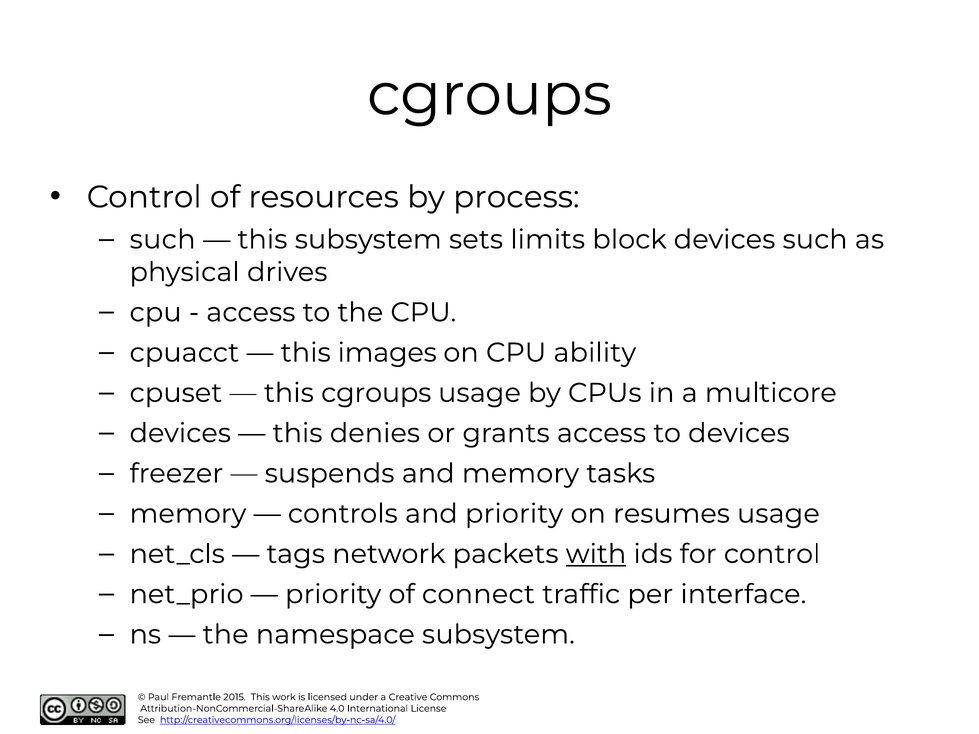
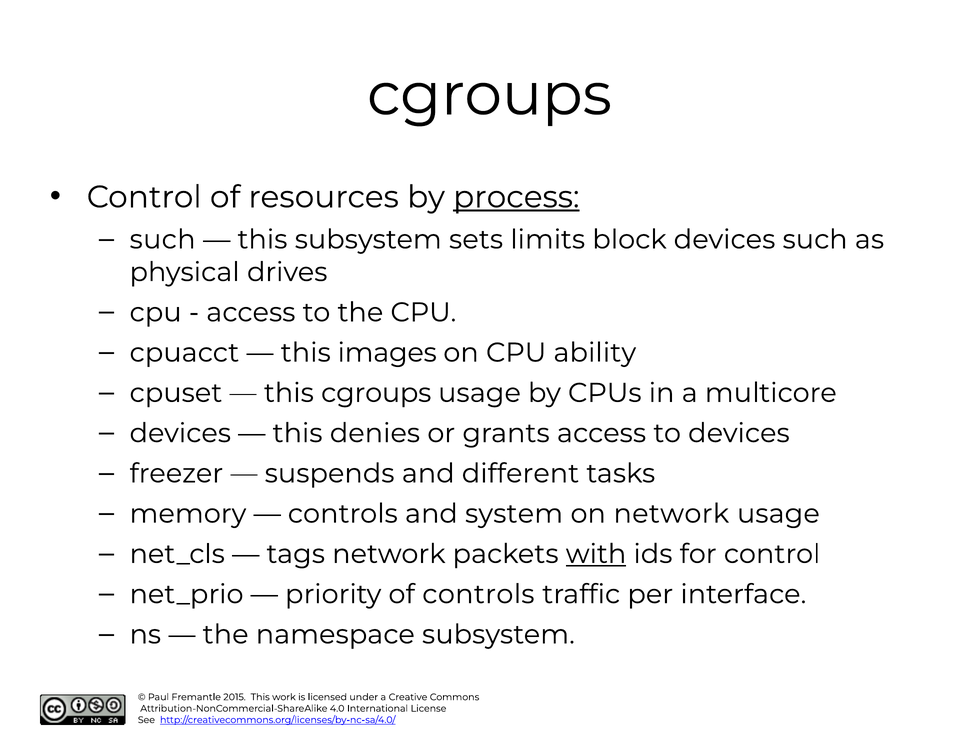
process underline: none -> present (516, 197)
and memory: memory -> different (521, 474)
and priority: priority -> system (514, 514)
on resumes: resumes -> network (671, 514)
of connect: connect -> controls (478, 594)
